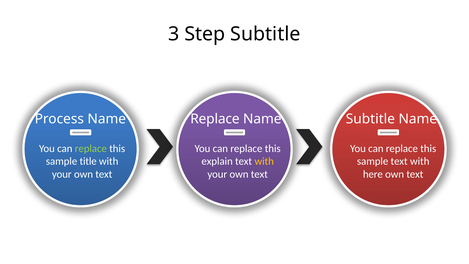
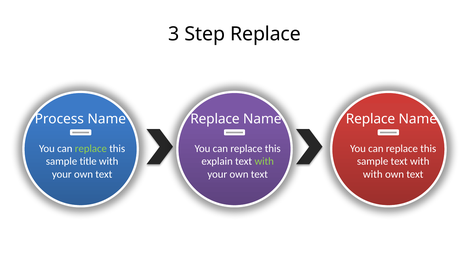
Step Subtitle: Subtitle -> Replace (266, 34)
Subtitle: Subtitle -> Replace (370, 119)
with colour: yellow -> light green (264, 161)
here: here -> with (373, 174)
